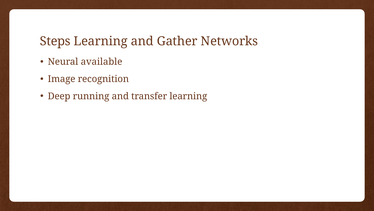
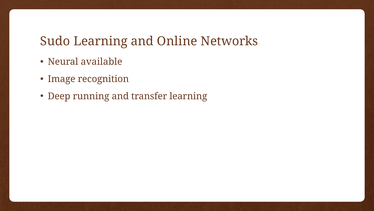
Steps: Steps -> Sudo (55, 41)
Gather: Gather -> Online (177, 41)
